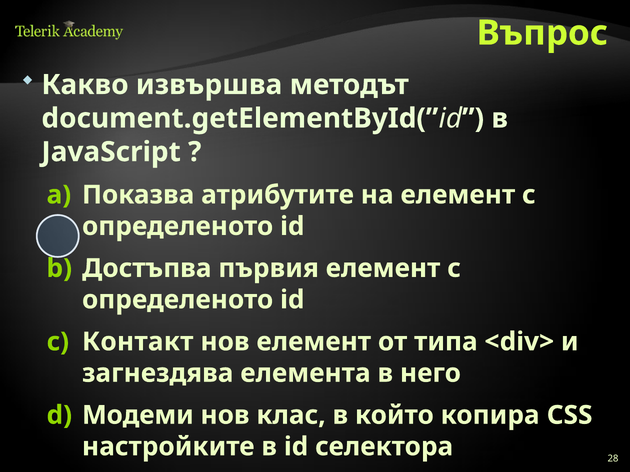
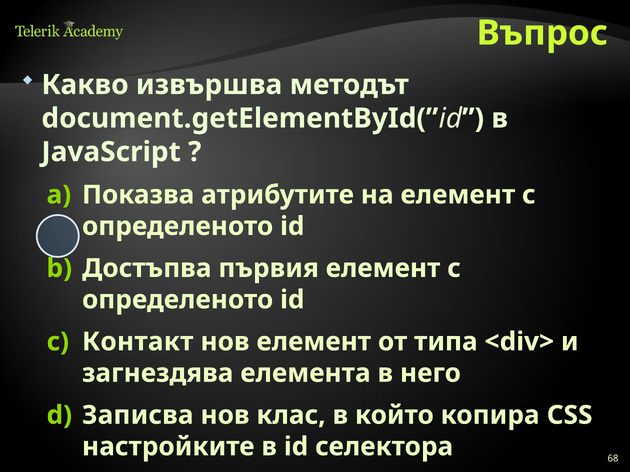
Модеми: Модеми -> Записва (138, 416)
28: 28 -> 68 (613, 459)
